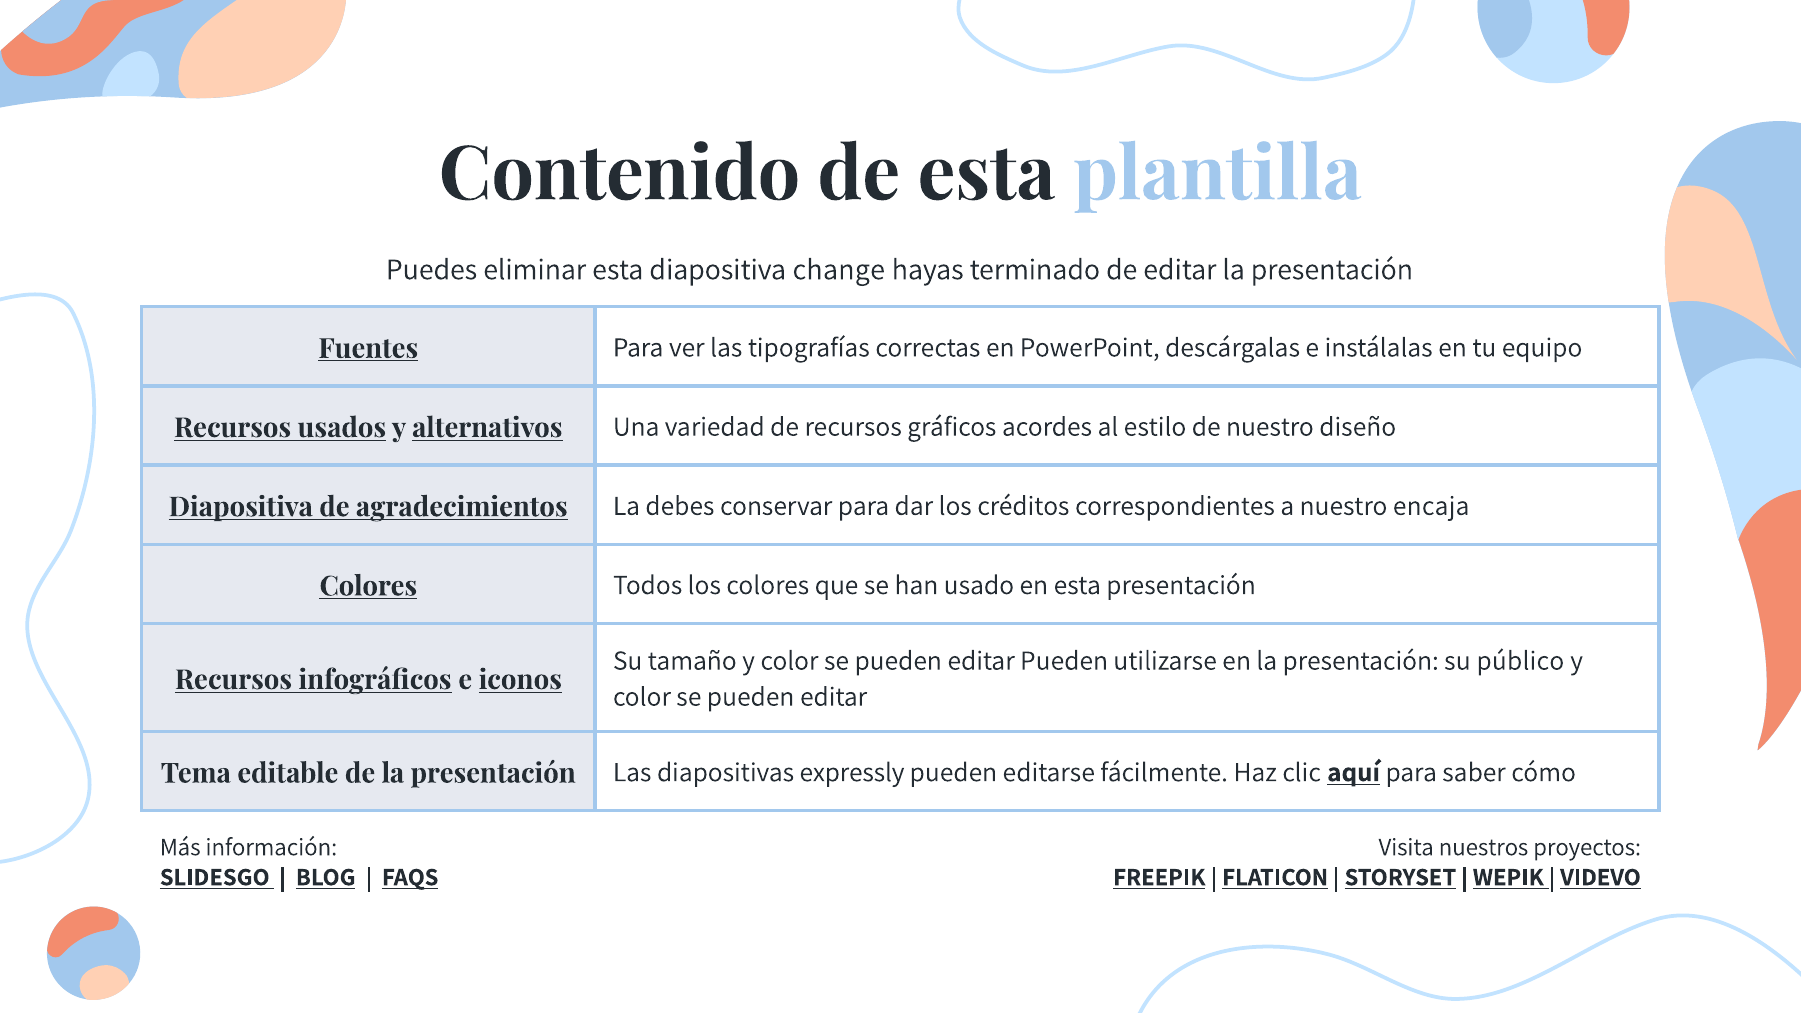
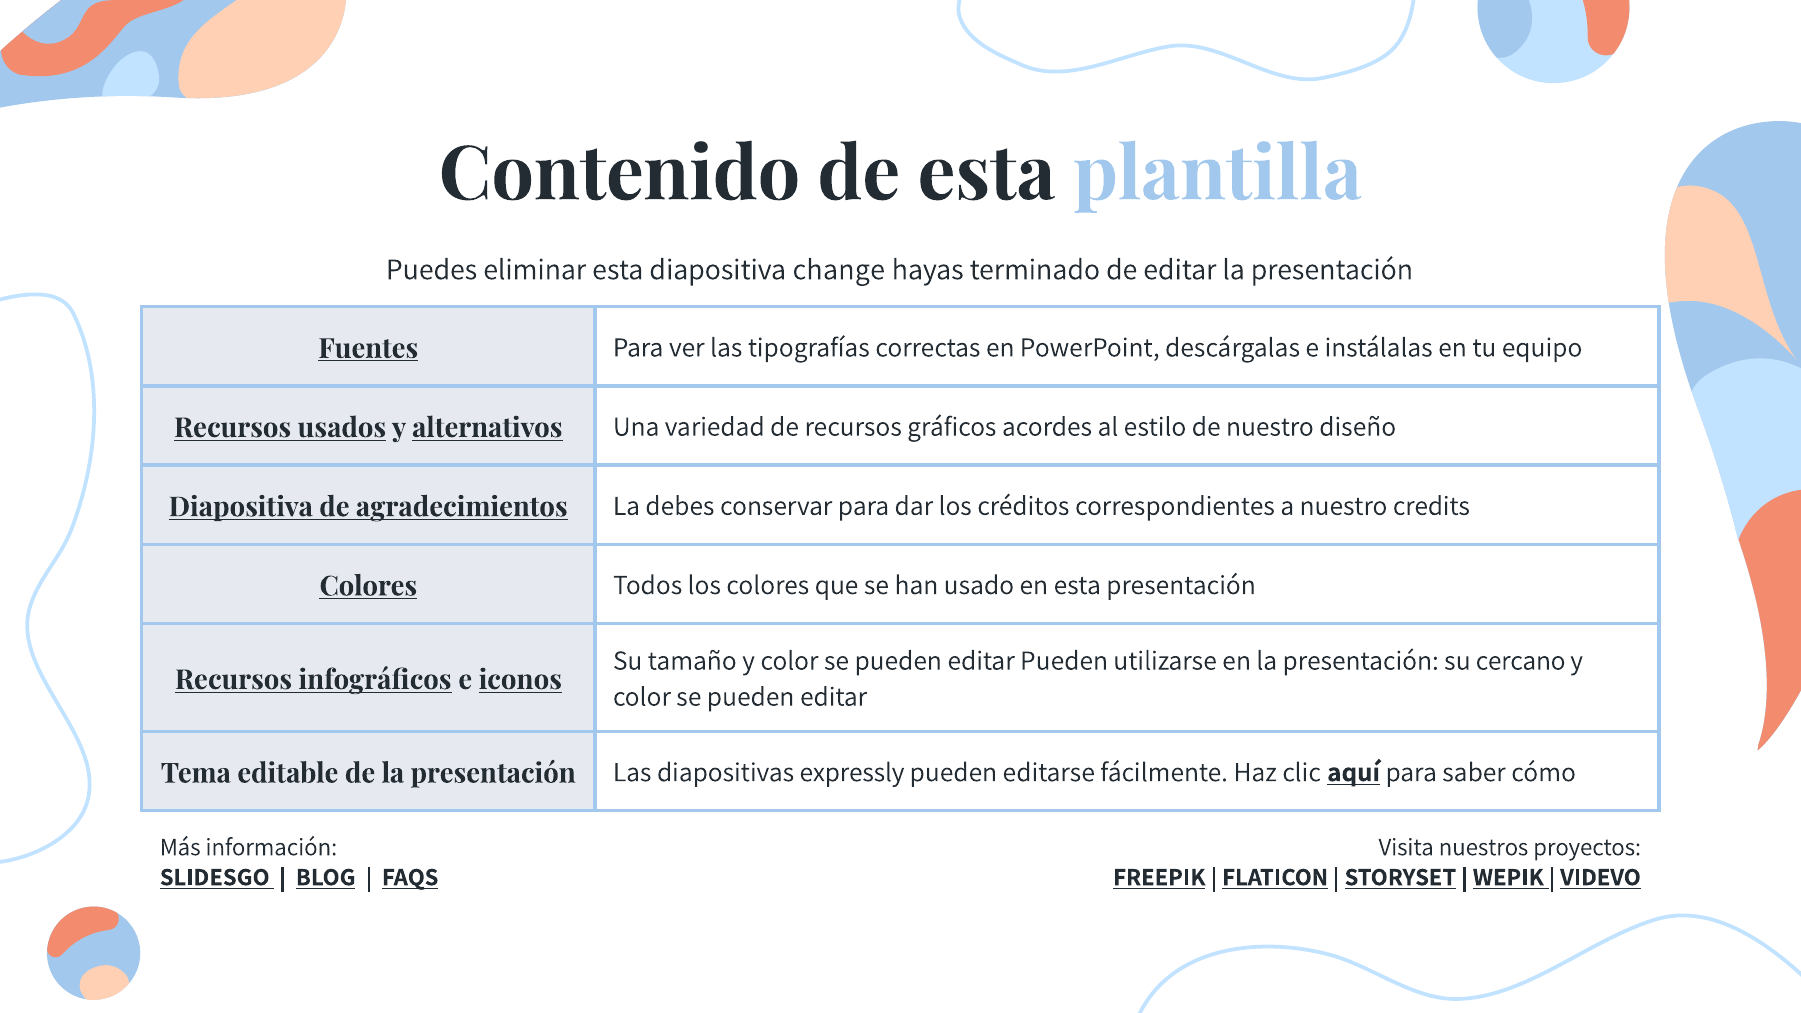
encaja: encaja -> credits (1431, 506)
público: público -> cercano (1521, 661)
